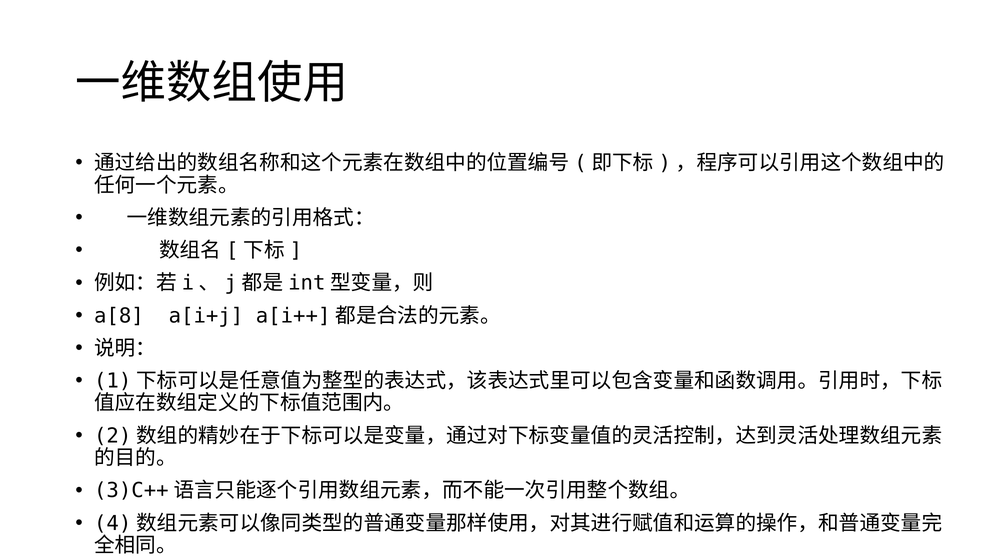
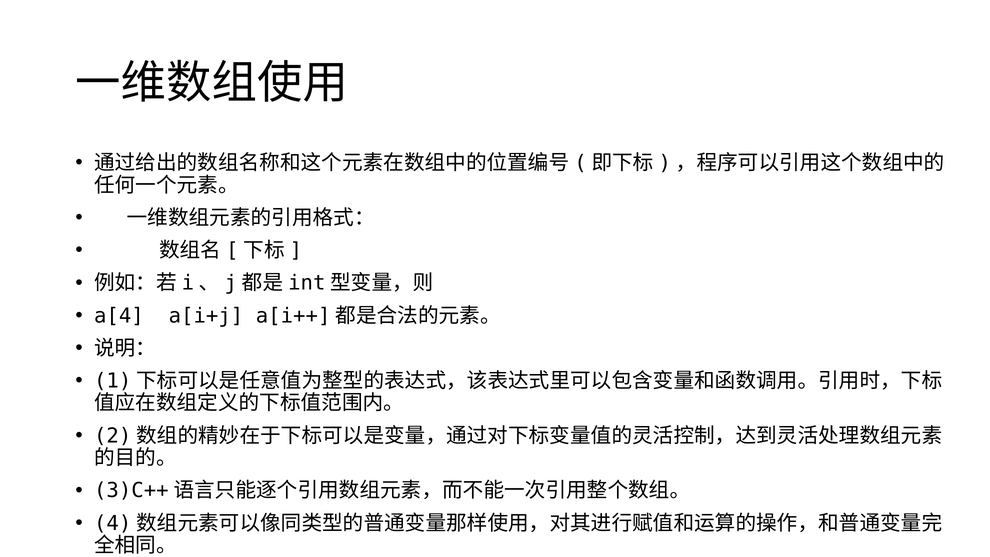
a[8: a[8 -> a[4 (119, 316)
